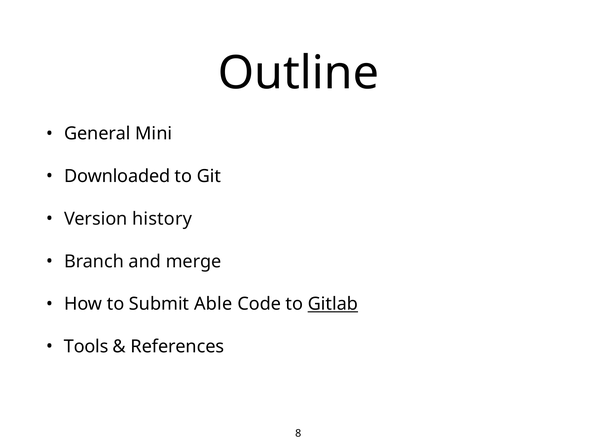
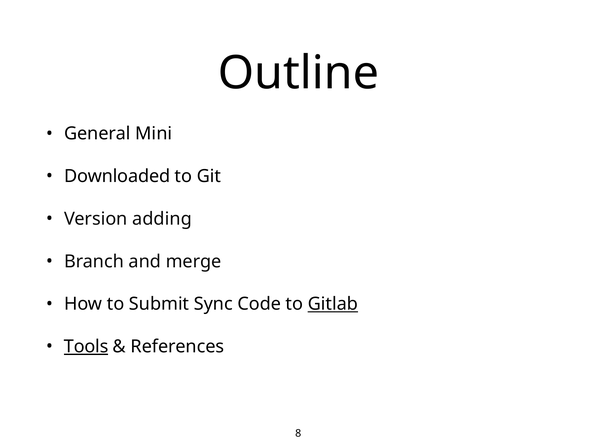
history: history -> adding (162, 219)
Able: Able -> Sync (213, 304)
Tools underline: none -> present (86, 347)
